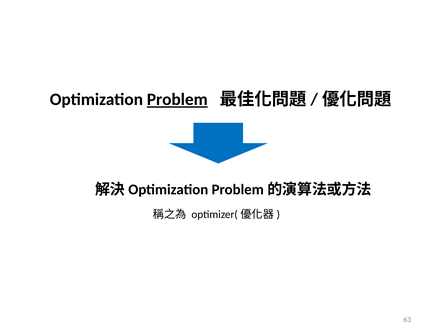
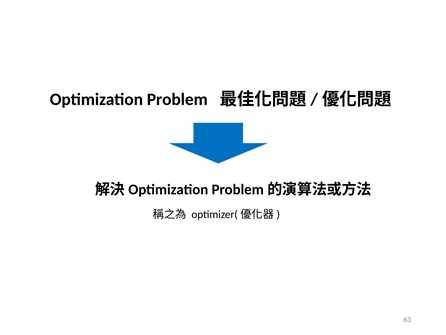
Problem underline: present -> none (177, 99)
